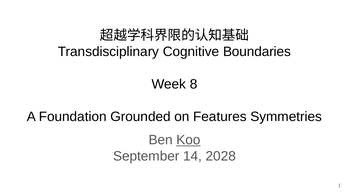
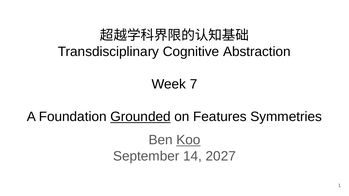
Boundaries: Boundaries -> Abstraction (257, 52)
8: 8 -> 7 (194, 84)
Grounded underline: none -> present (140, 117)
2028: 2028 -> 2027 (221, 157)
